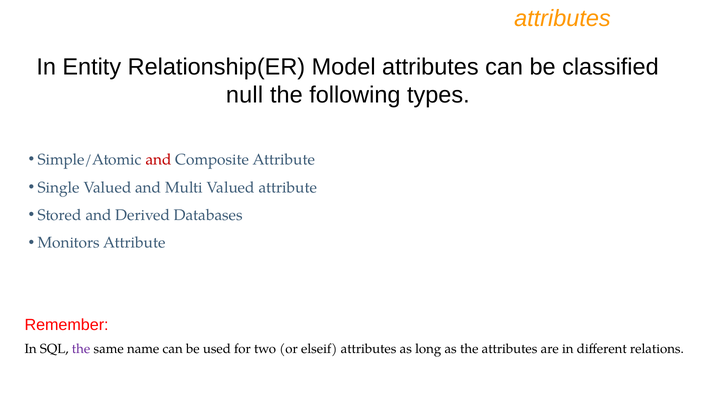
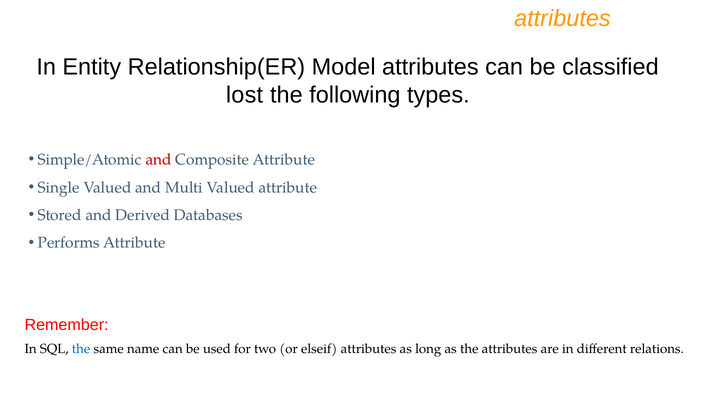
null: null -> lost (245, 95)
Monitors: Monitors -> Performs (69, 243)
the colour: purple -> blue (81, 349)
